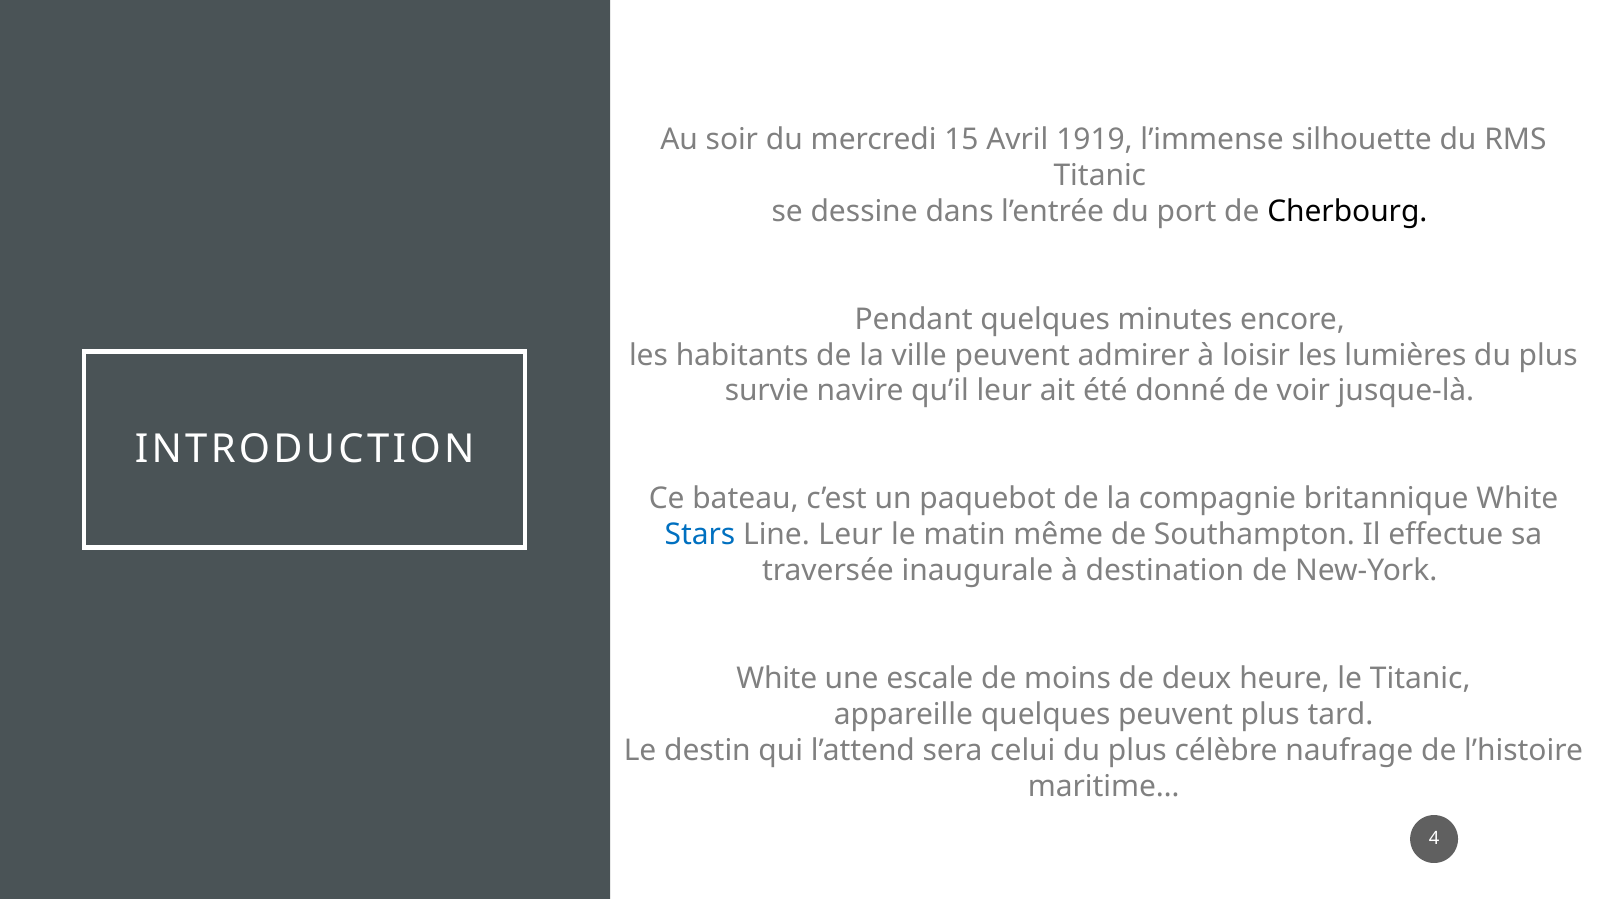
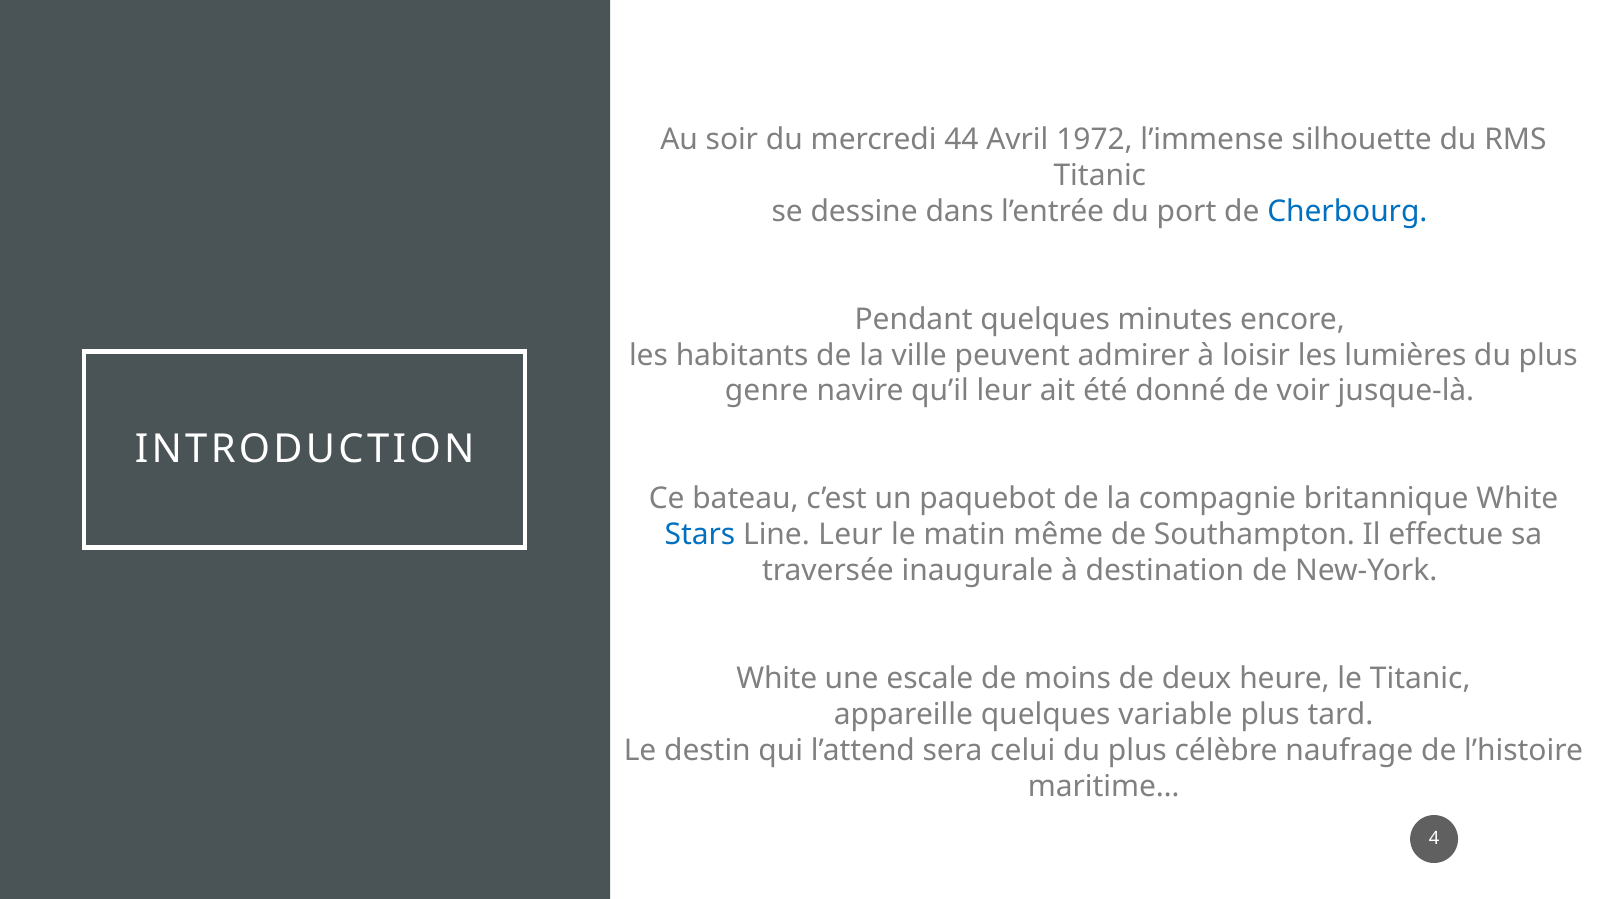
15: 15 -> 44 (961, 139)
1919: 1919 -> 1972 (1095, 139)
Cherbourg colour: black -> blue (1347, 211)
survie: survie -> genre (767, 391)
quelques peuvent: peuvent -> variable (1175, 715)
